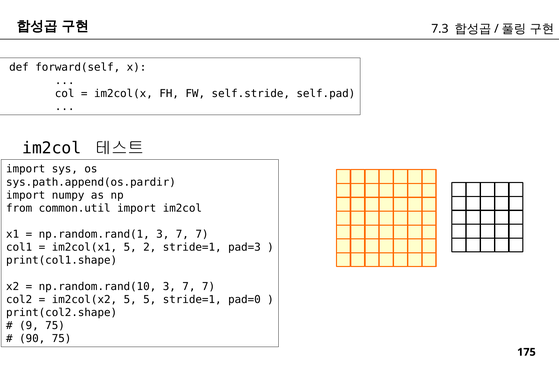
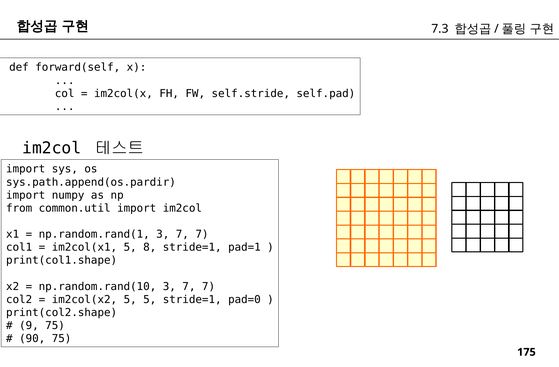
2: 2 -> 8 (150, 247)
pad=3: pad=3 -> pad=1 (244, 247)
